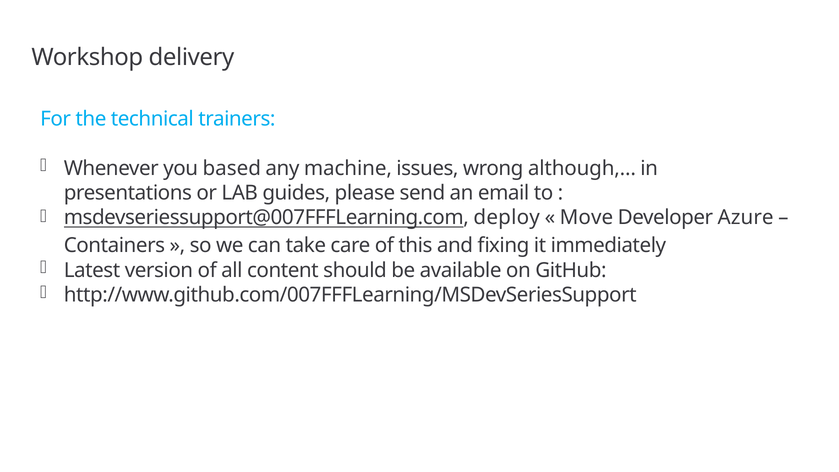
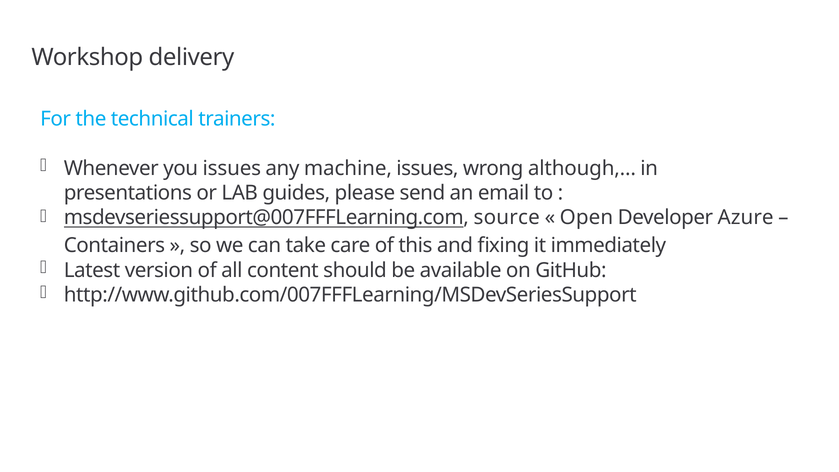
you based: based -> issues (232, 168)
deploy: deploy -> source (507, 218)
Move: Move -> Open (586, 218)
